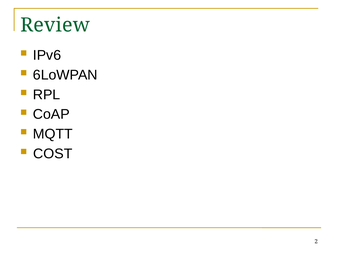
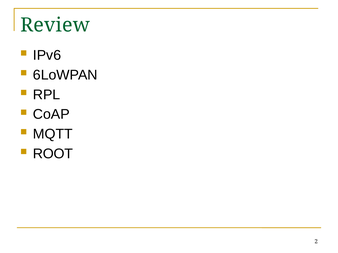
COST: COST -> ROOT (53, 154)
